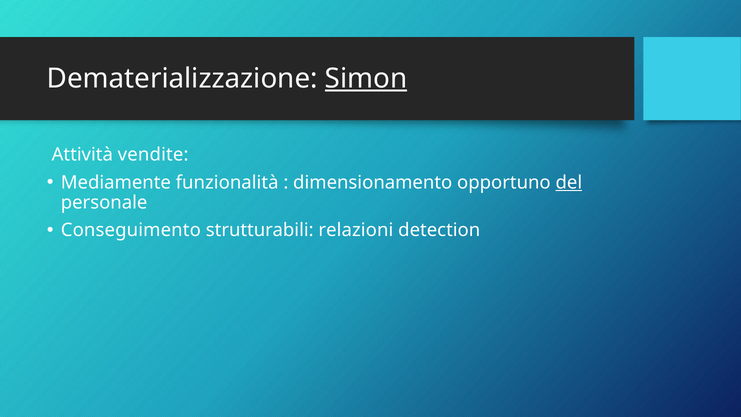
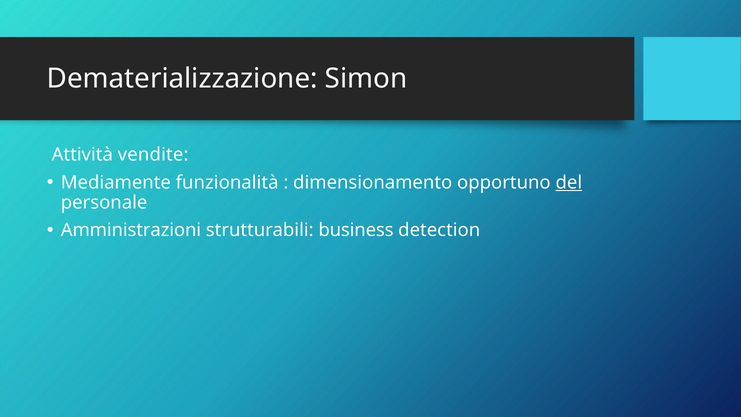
Simon underline: present -> none (366, 78)
Conseguimento: Conseguimento -> Amministrazioni (131, 230)
relazioni: relazioni -> business (356, 230)
